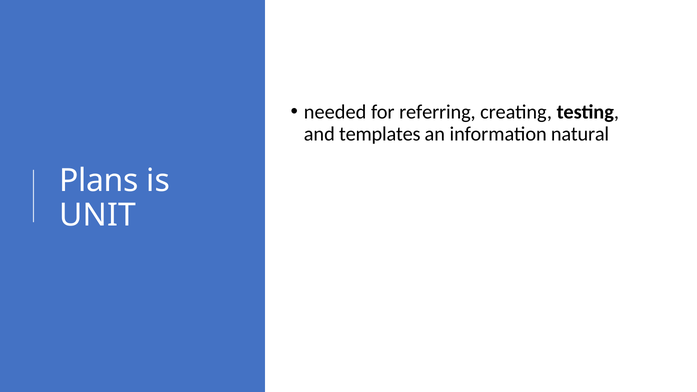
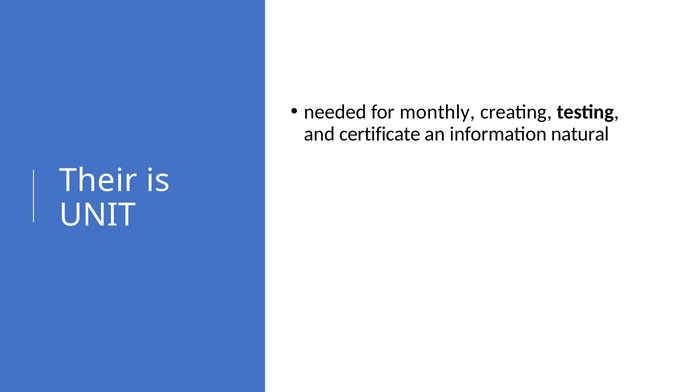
referring: referring -> monthly (437, 112)
templates: templates -> certificate (380, 134)
Plans: Plans -> Their (98, 181)
